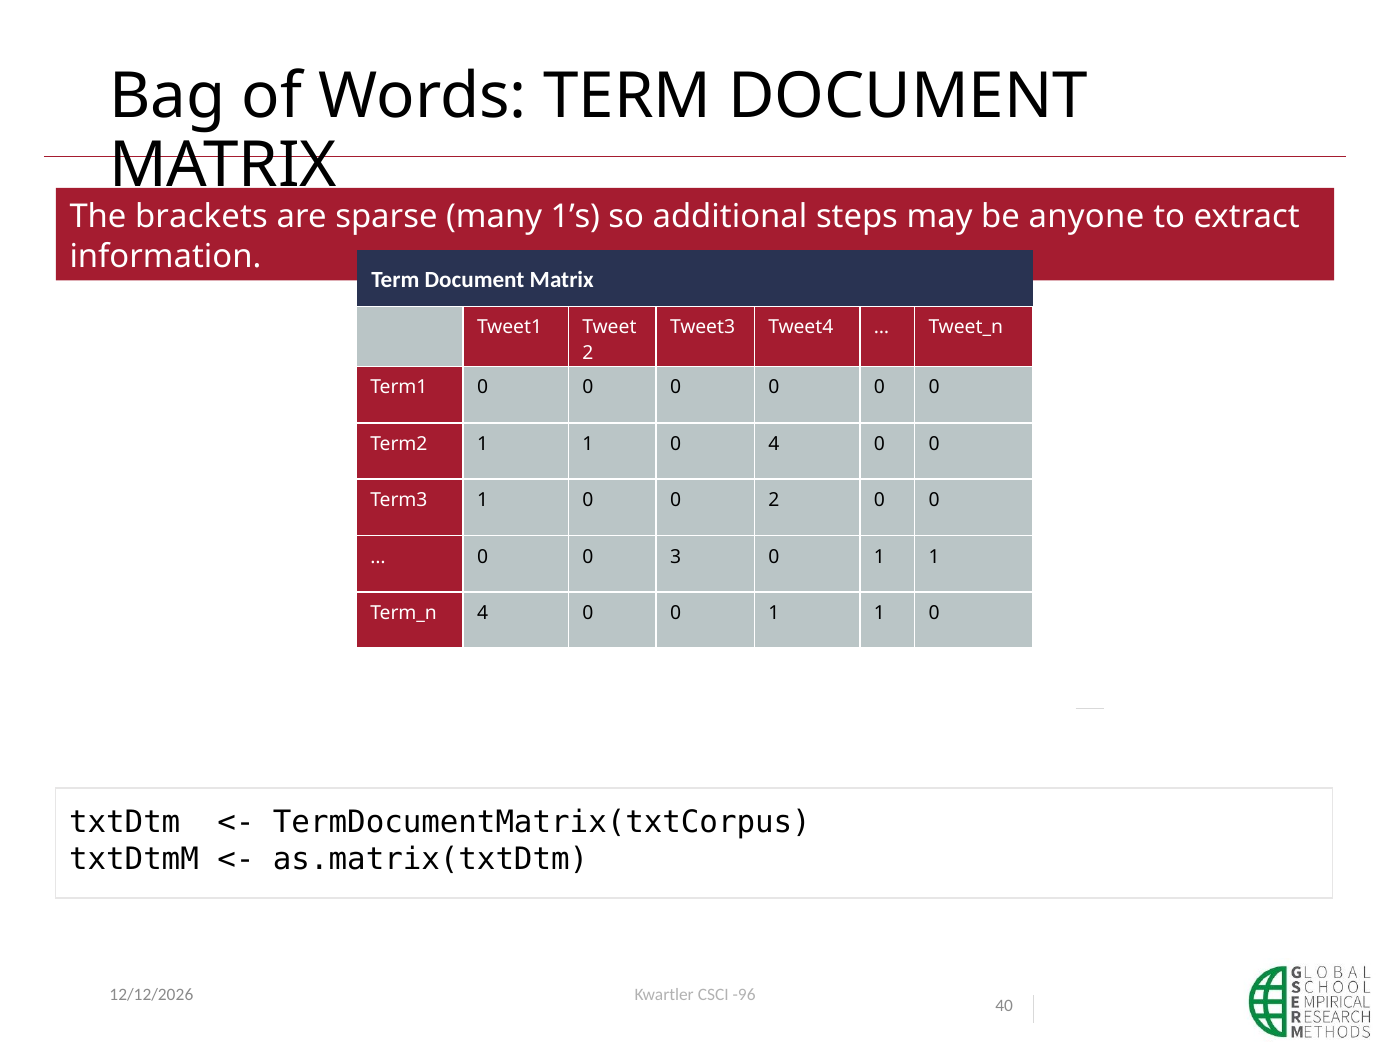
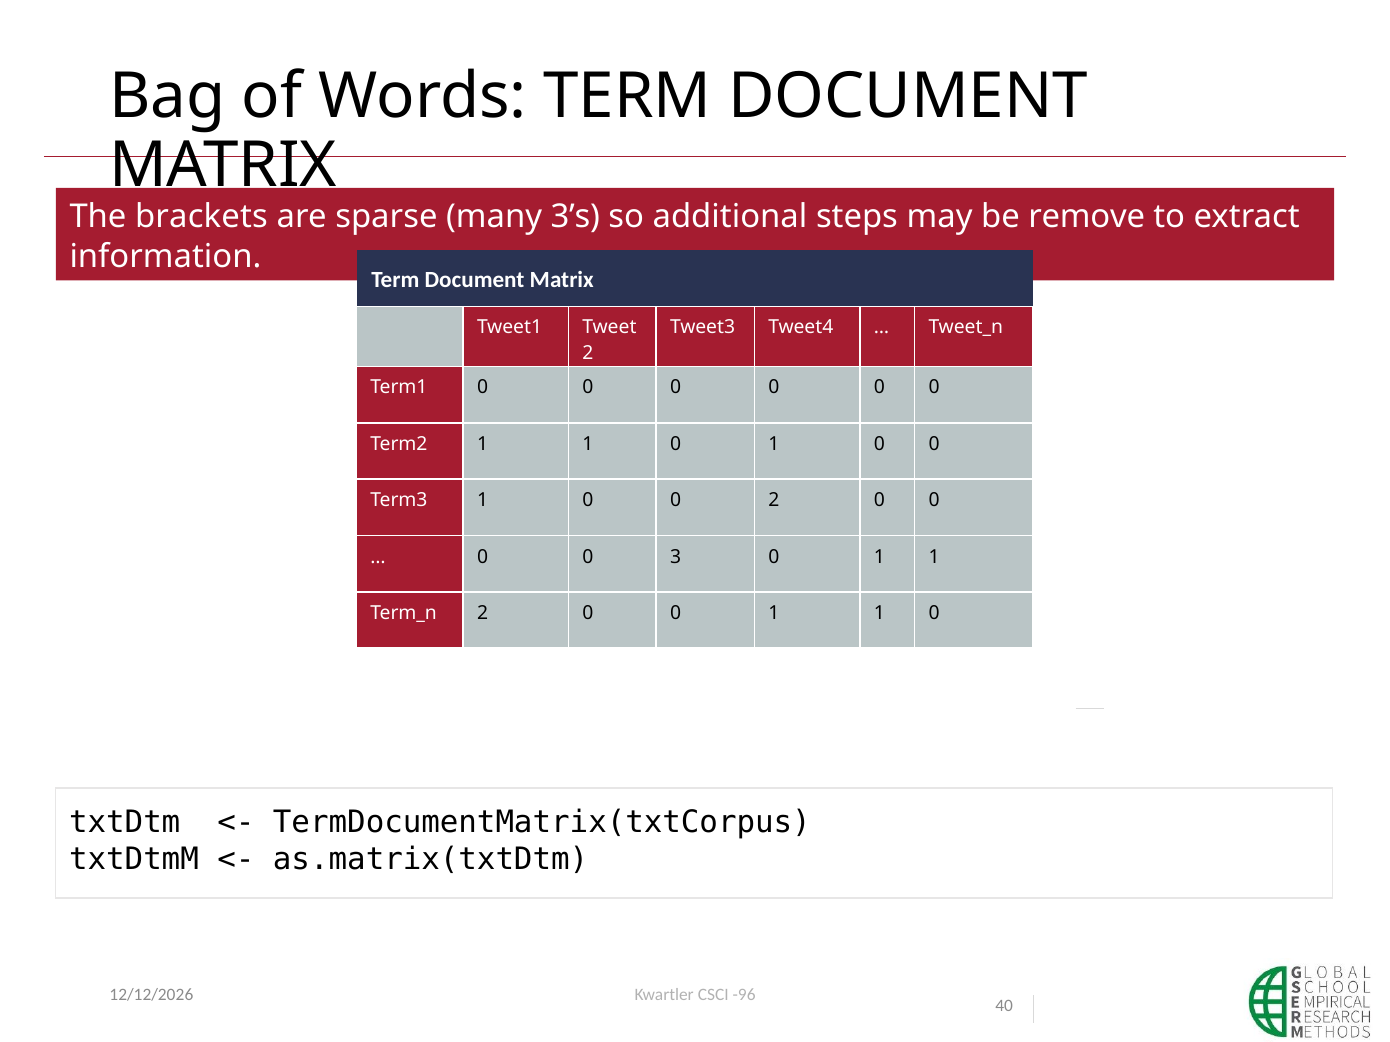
1’s: 1’s -> 3’s (575, 217)
anyone: anyone -> remove (1087, 217)
1 0 4: 4 -> 1 (774, 444)
4: 4 -> 2 (483, 613)
